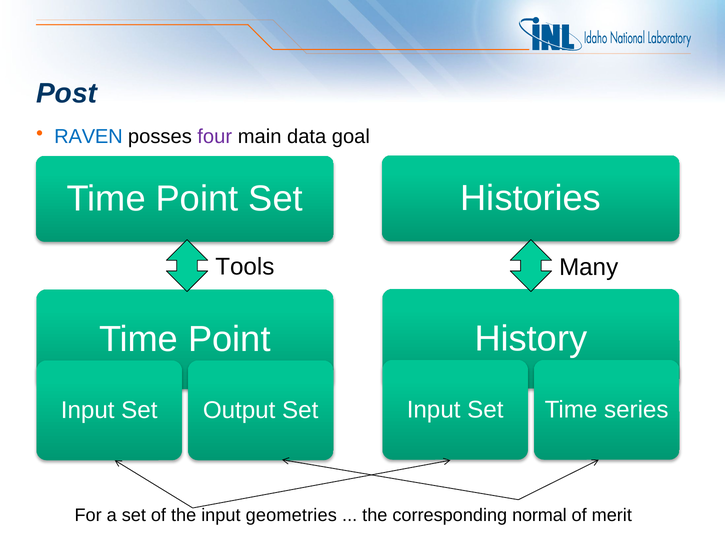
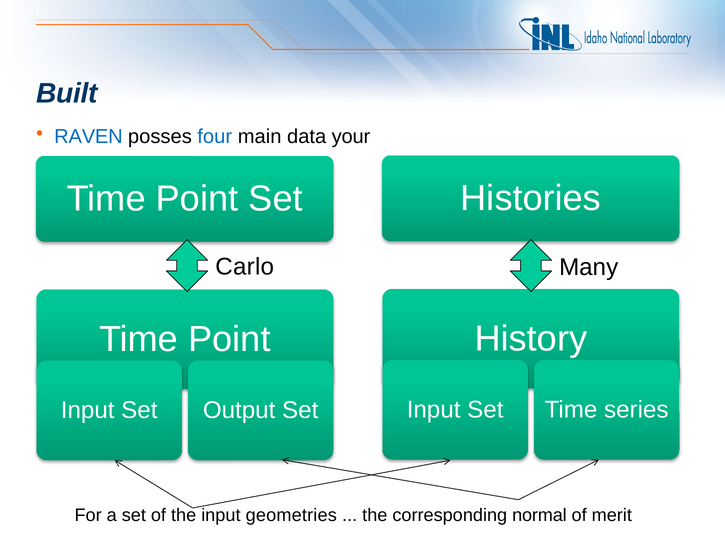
Post: Post -> Built (67, 93)
four colour: purple -> blue (215, 137)
goal: goal -> your (351, 137)
Tools: Tools -> Carlo (245, 267)
